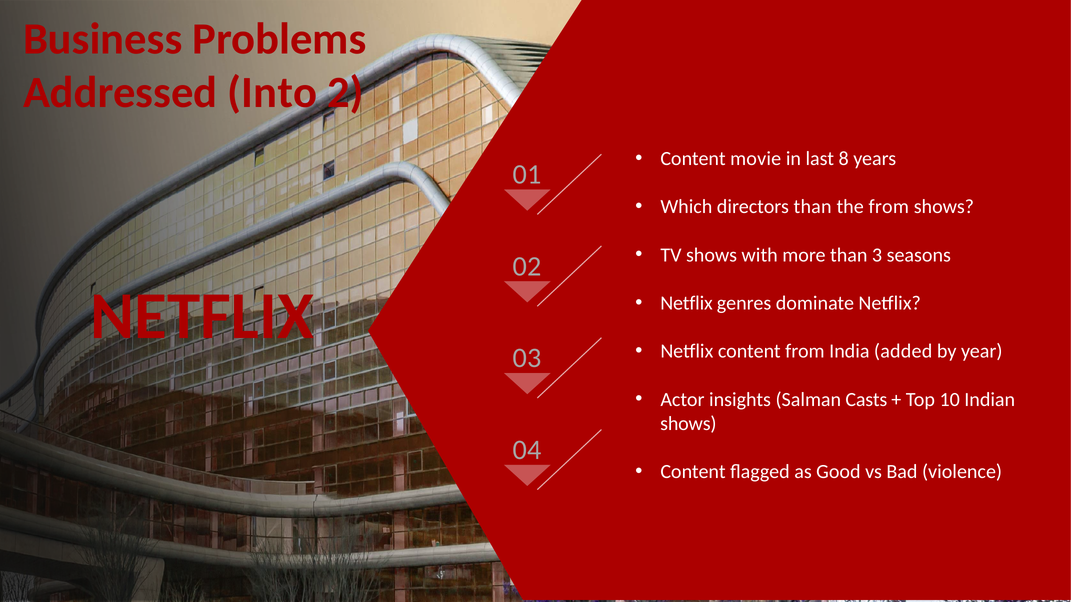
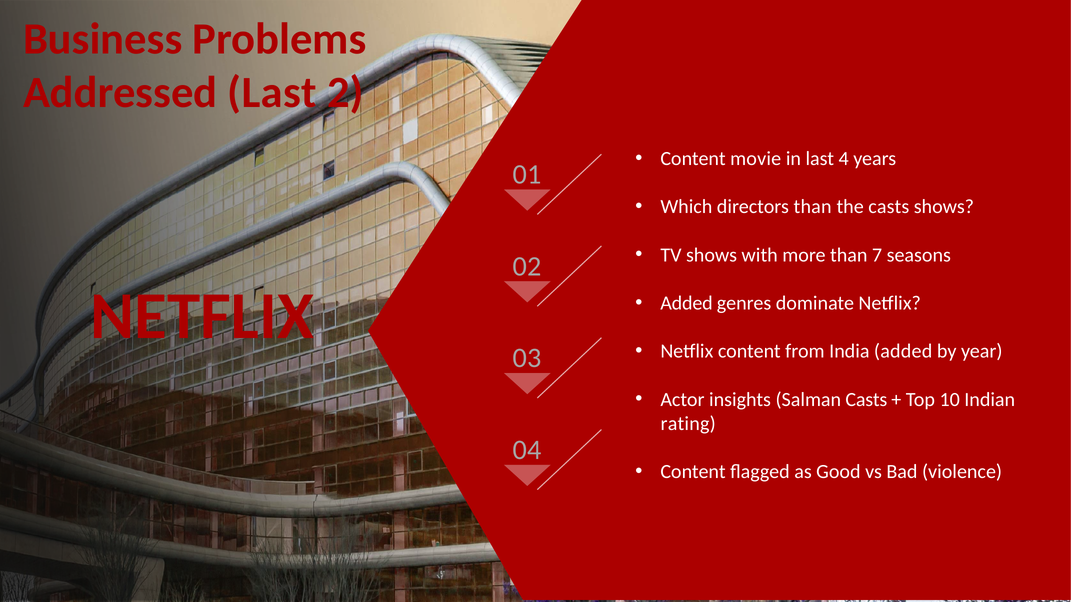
Addressed Into: Into -> Last (272, 93)
8: 8 -> 4 (844, 159)
the from: from -> casts (889, 207)
3: 3 -> 7 (877, 255)
Netflix: Netflix -> Added (687, 303)
shows: shows -> rating (688, 424)
